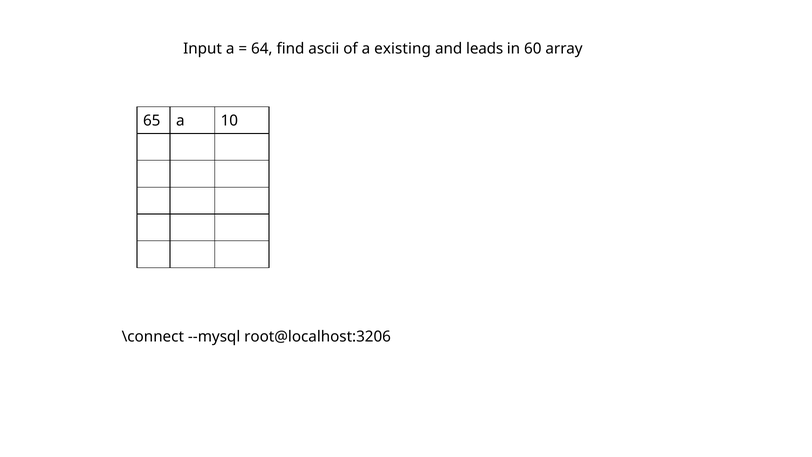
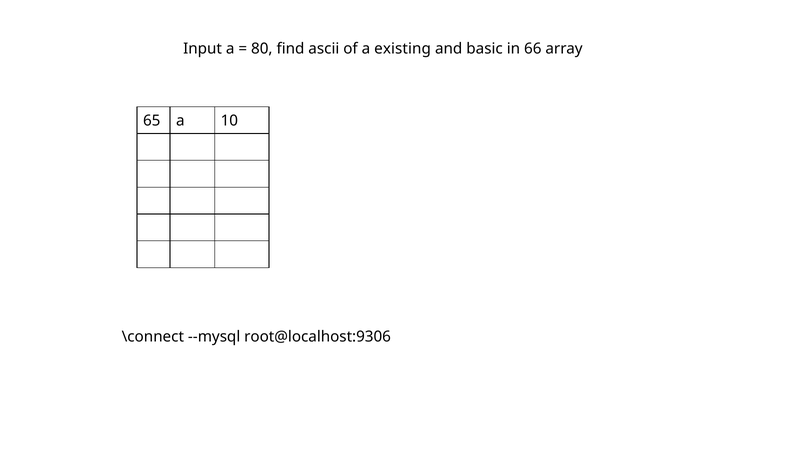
64: 64 -> 80 (262, 49)
leads: leads -> basic (485, 49)
60: 60 -> 66 (533, 49)
root@localhost:3206: root@localhost:3206 -> root@localhost:9306 (318, 337)
